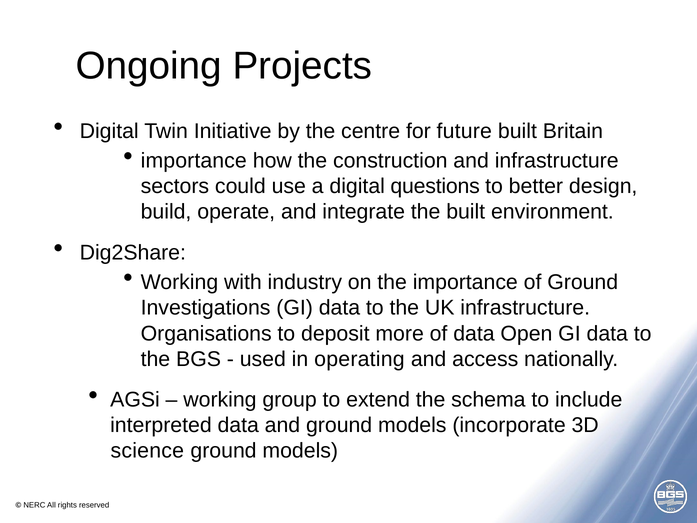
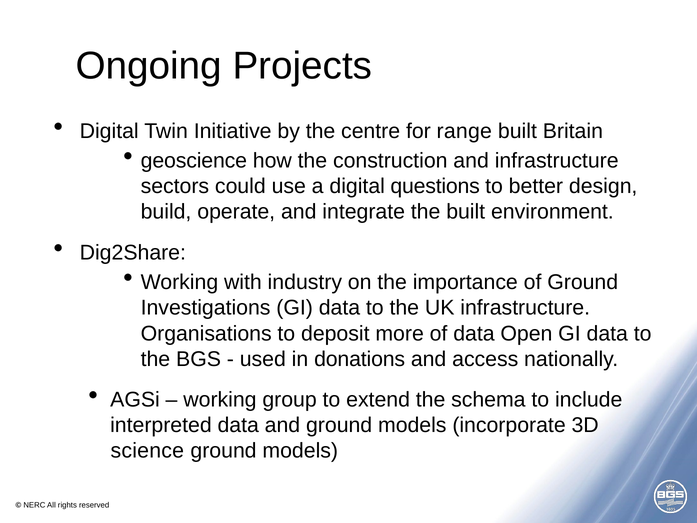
future: future -> range (464, 131)
importance: importance -> geoscience (194, 161)
operating: operating -> donations (360, 359)
